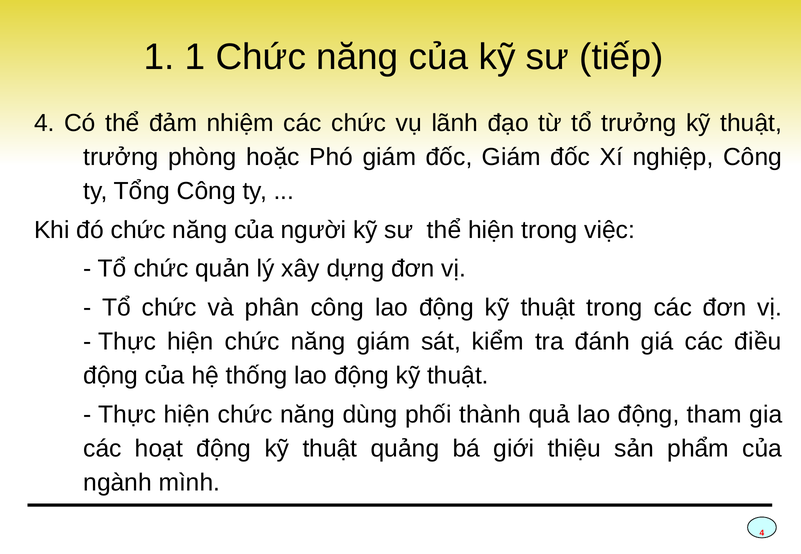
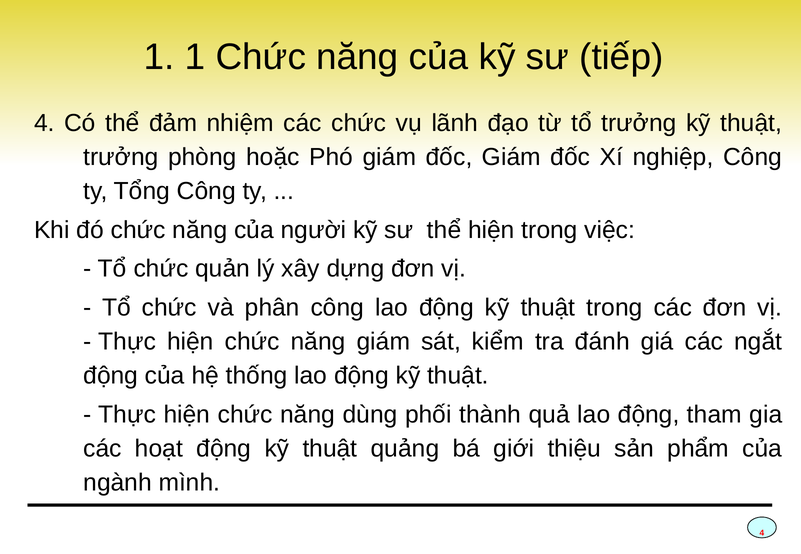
điều: điều -> ngắt (758, 342)
